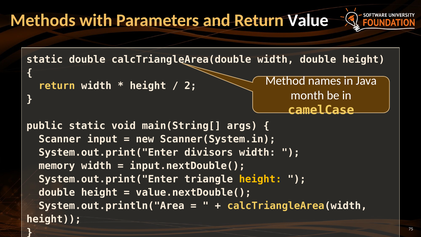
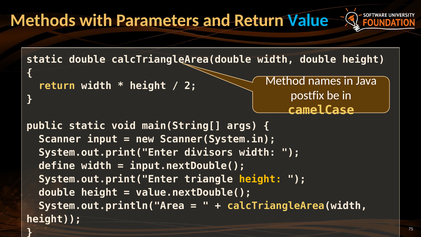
Value colour: white -> light blue (308, 20)
month: month -> postfix (307, 95)
memory: memory -> define (57, 166)
